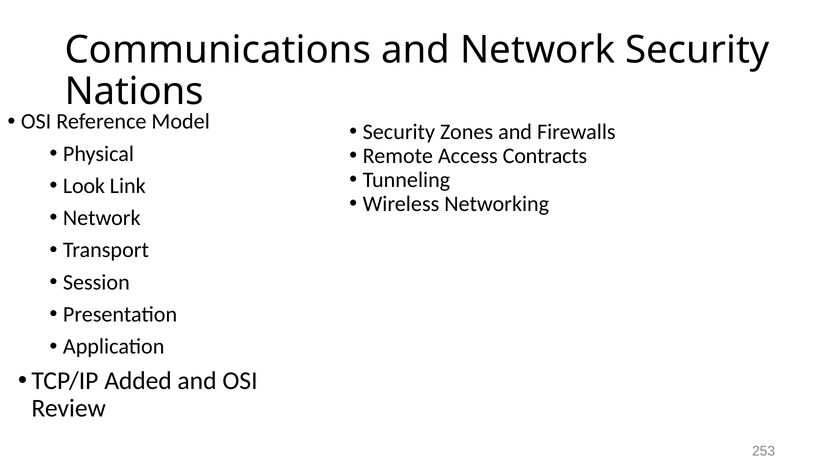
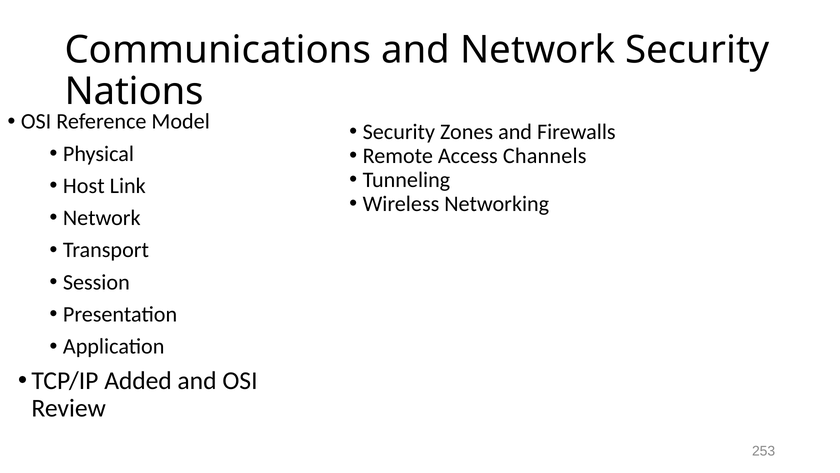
Contracts: Contracts -> Channels (545, 156)
Look: Look -> Host (84, 186)
